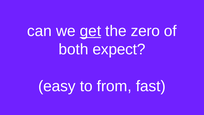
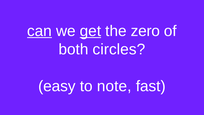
can underline: none -> present (39, 31)
expect: expect -> circles (119, 49)
from: from -> note (114, 86)
